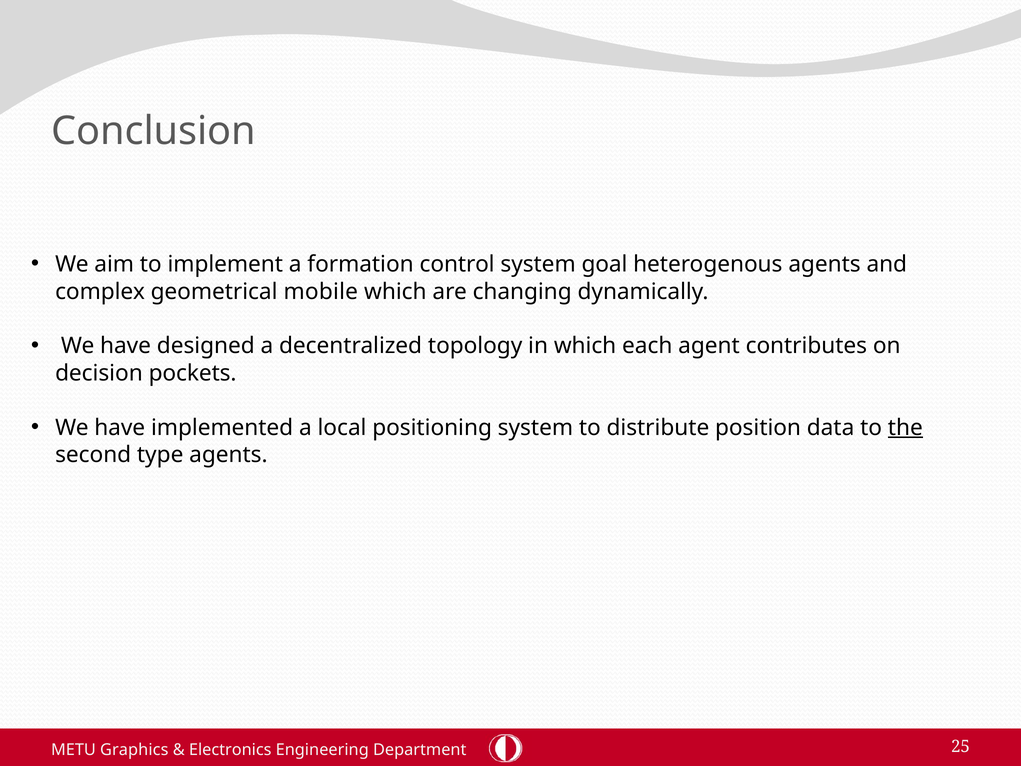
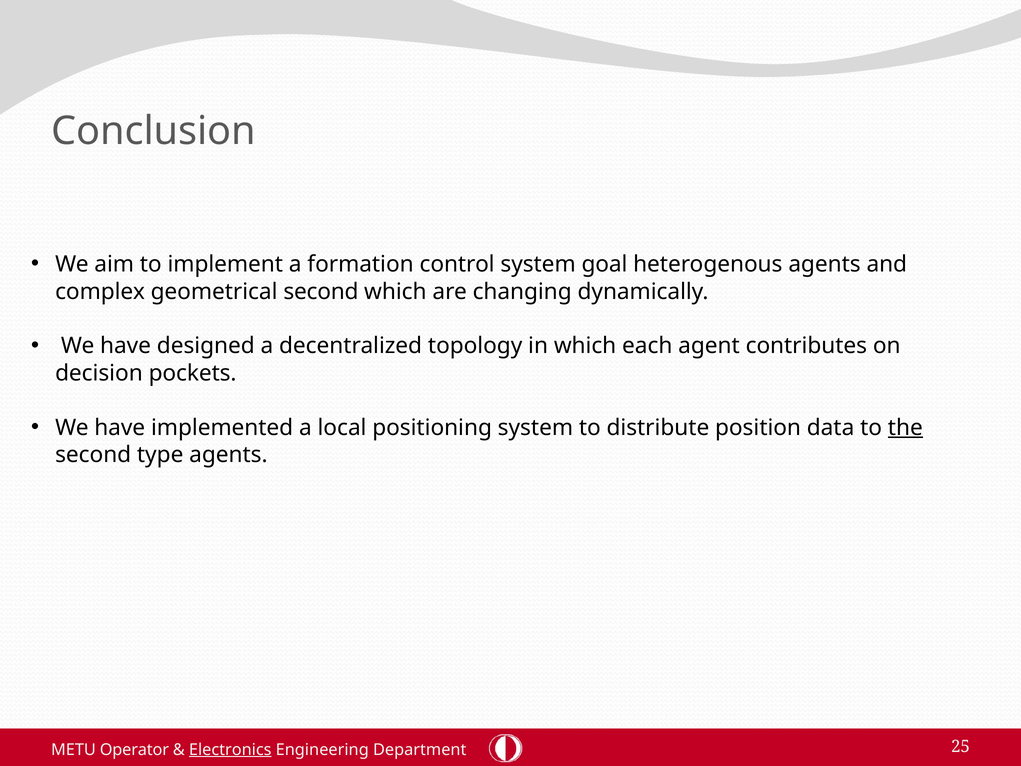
geometrical mobile: mobile -> second (321, 291)
Graphics: Graphics -> Operator (134, 749)
Electronics underline: none -> present (230, 749)
